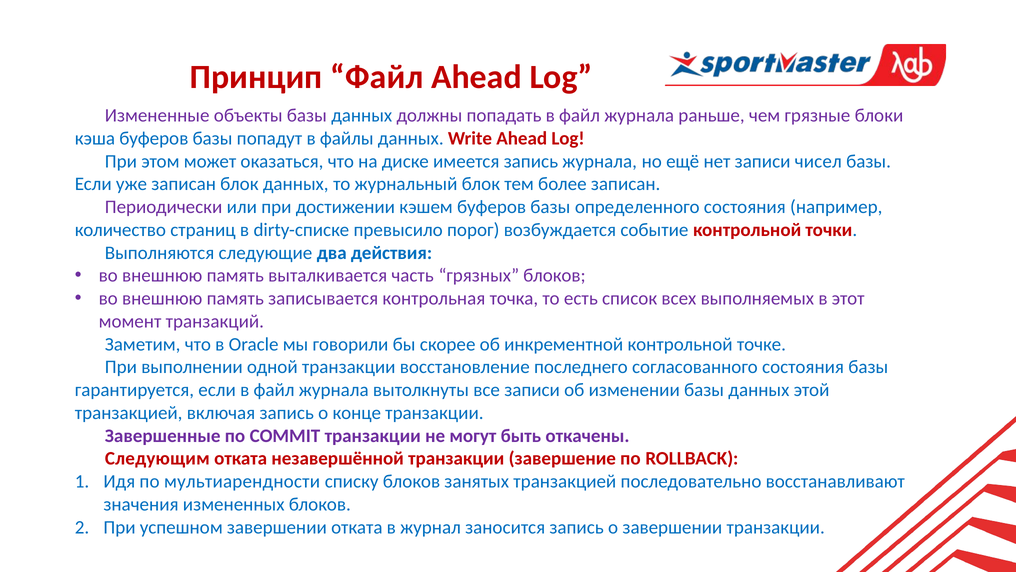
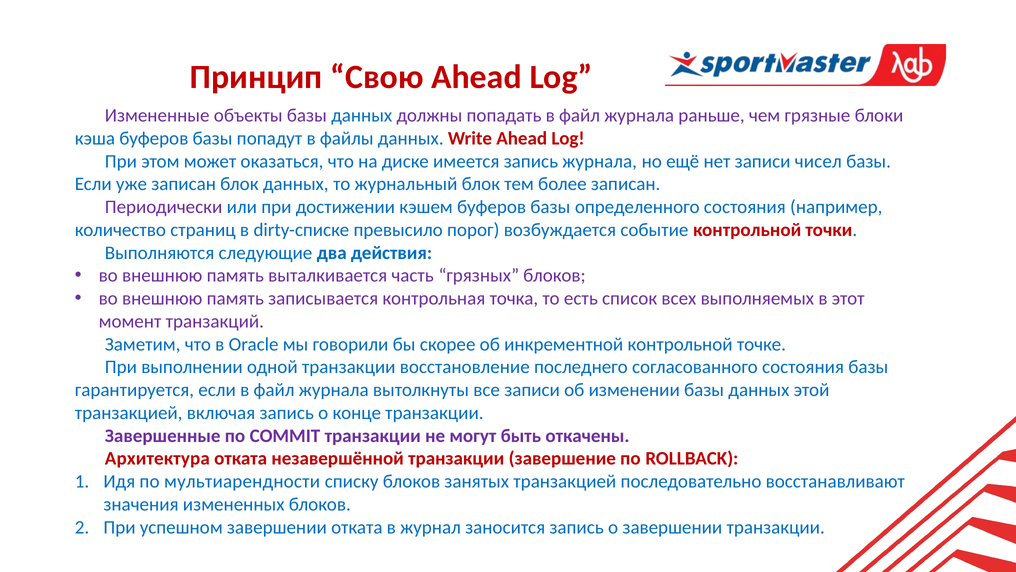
Принцип Файл: Файл -> Свою (377, 77)
Следующим: Следующим -> Архитектура (157, 458)
